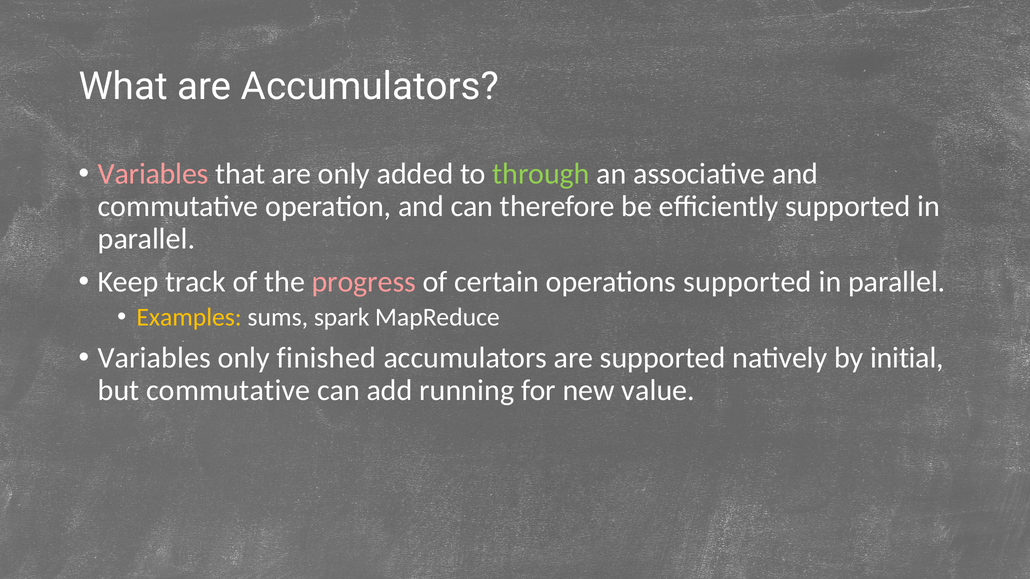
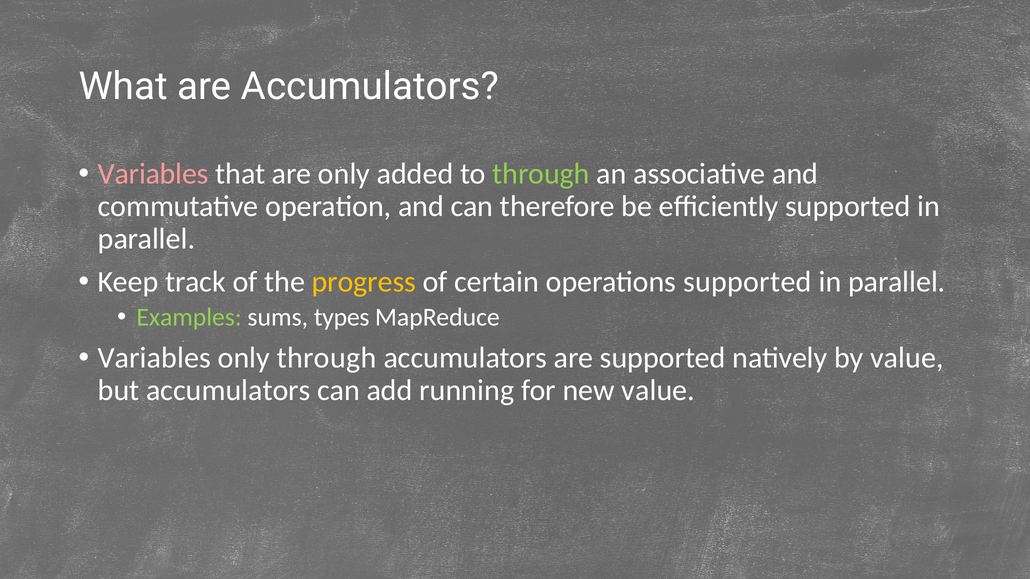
progress colour: pink -> yellow (364, 282)
Examples colour: yellow -> light green (189, 317)
spark: spark -> types (342, 317)
only finished: finished -> through (327, 358)
by initial: initial -> value (907, 358)
but commutative: commutative -> accumulators (228, 391)
